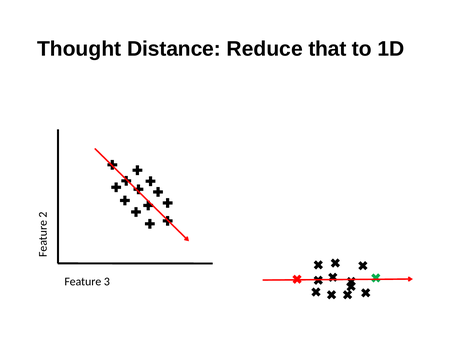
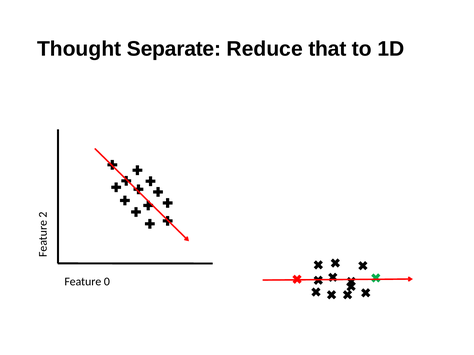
Distance: Distance -> Separate (174, 49)
3: 3 -> 0 (107, 282)
